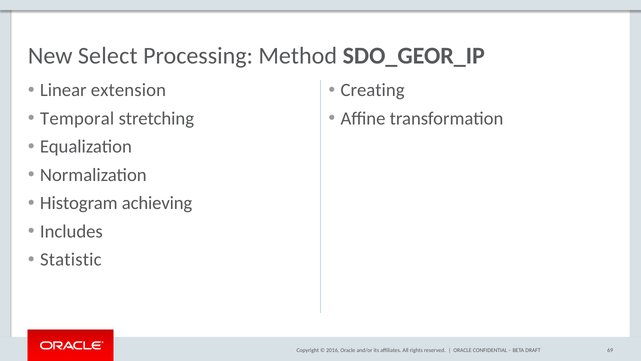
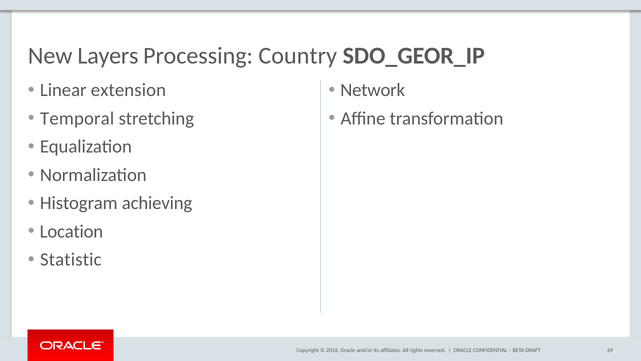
Select: Select -> Layers (108, 56)
Method: Method -> Country (298, 56)
Creating: Creating -> Network (373, 90)
Includes: Includes -> Location (71, 231)
